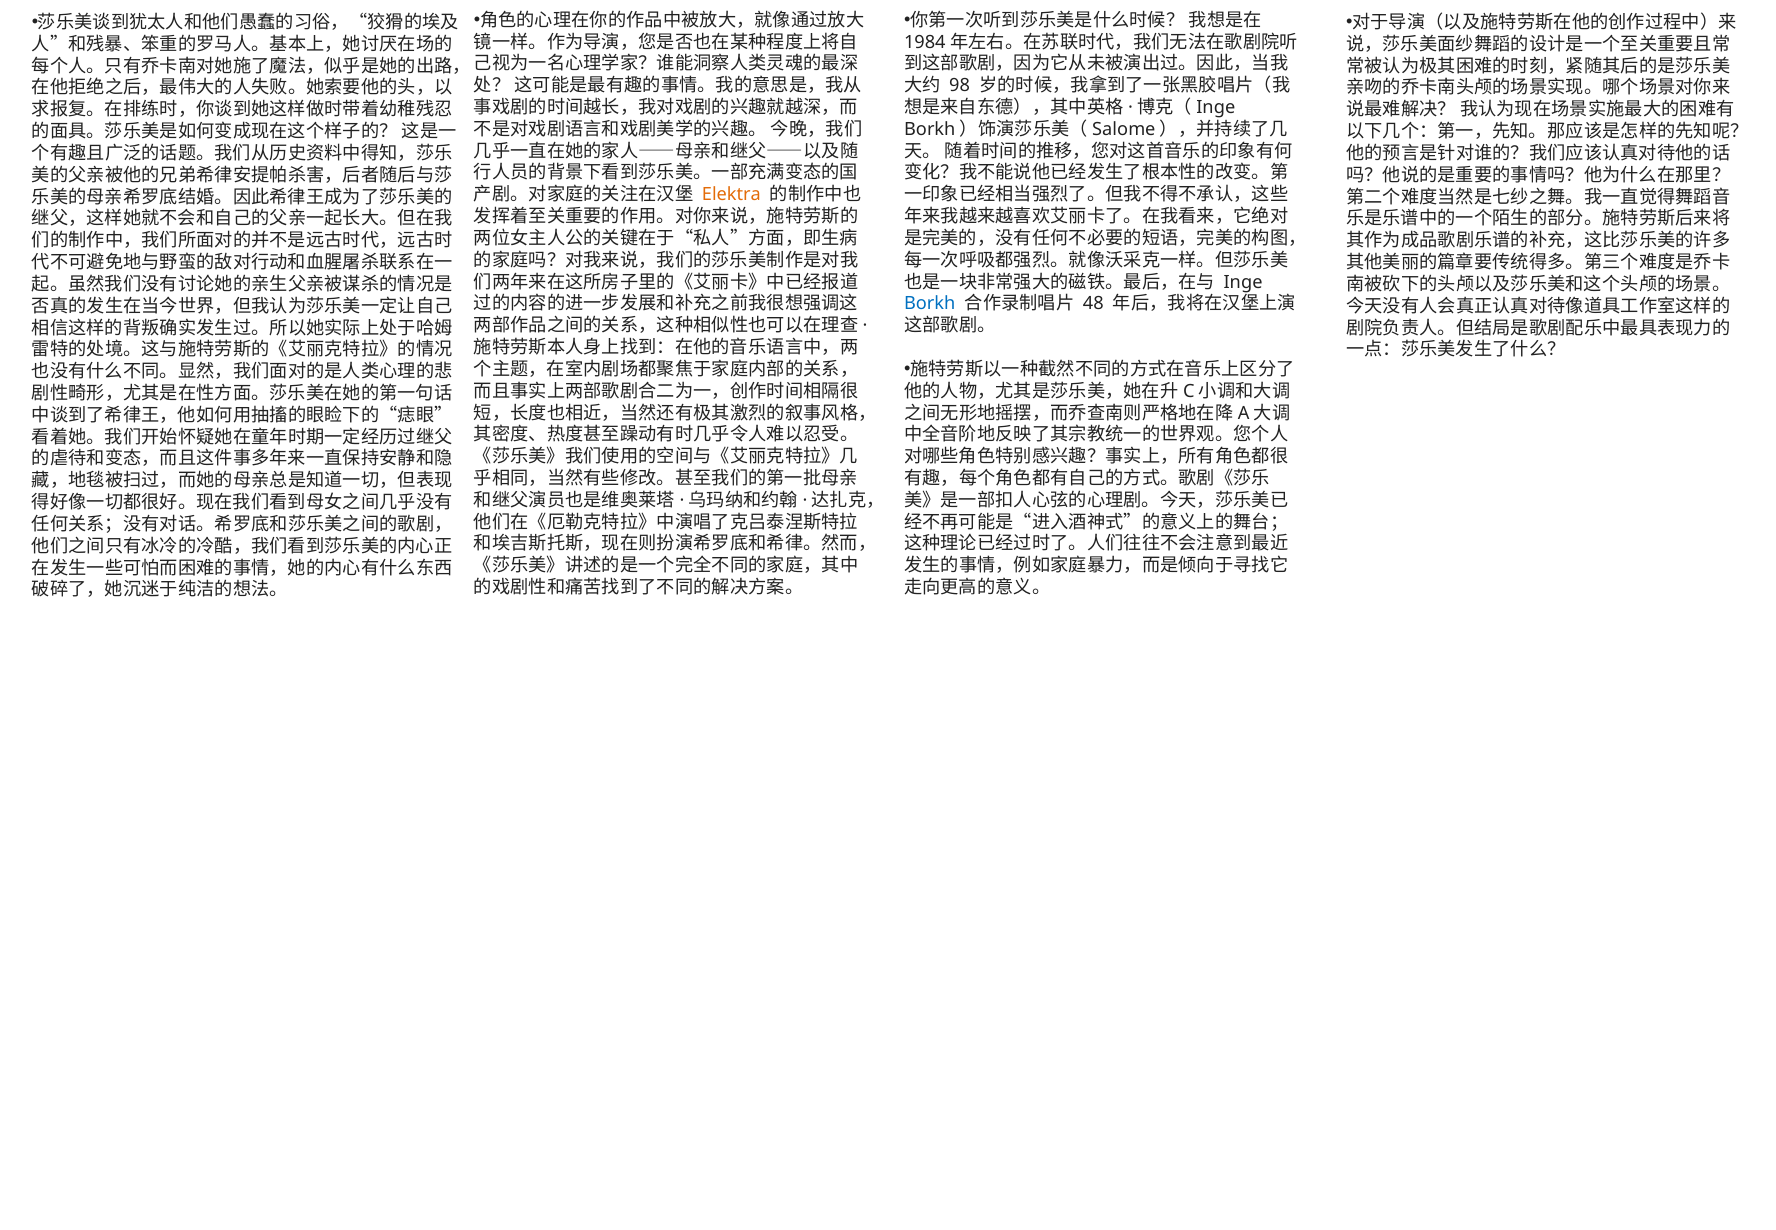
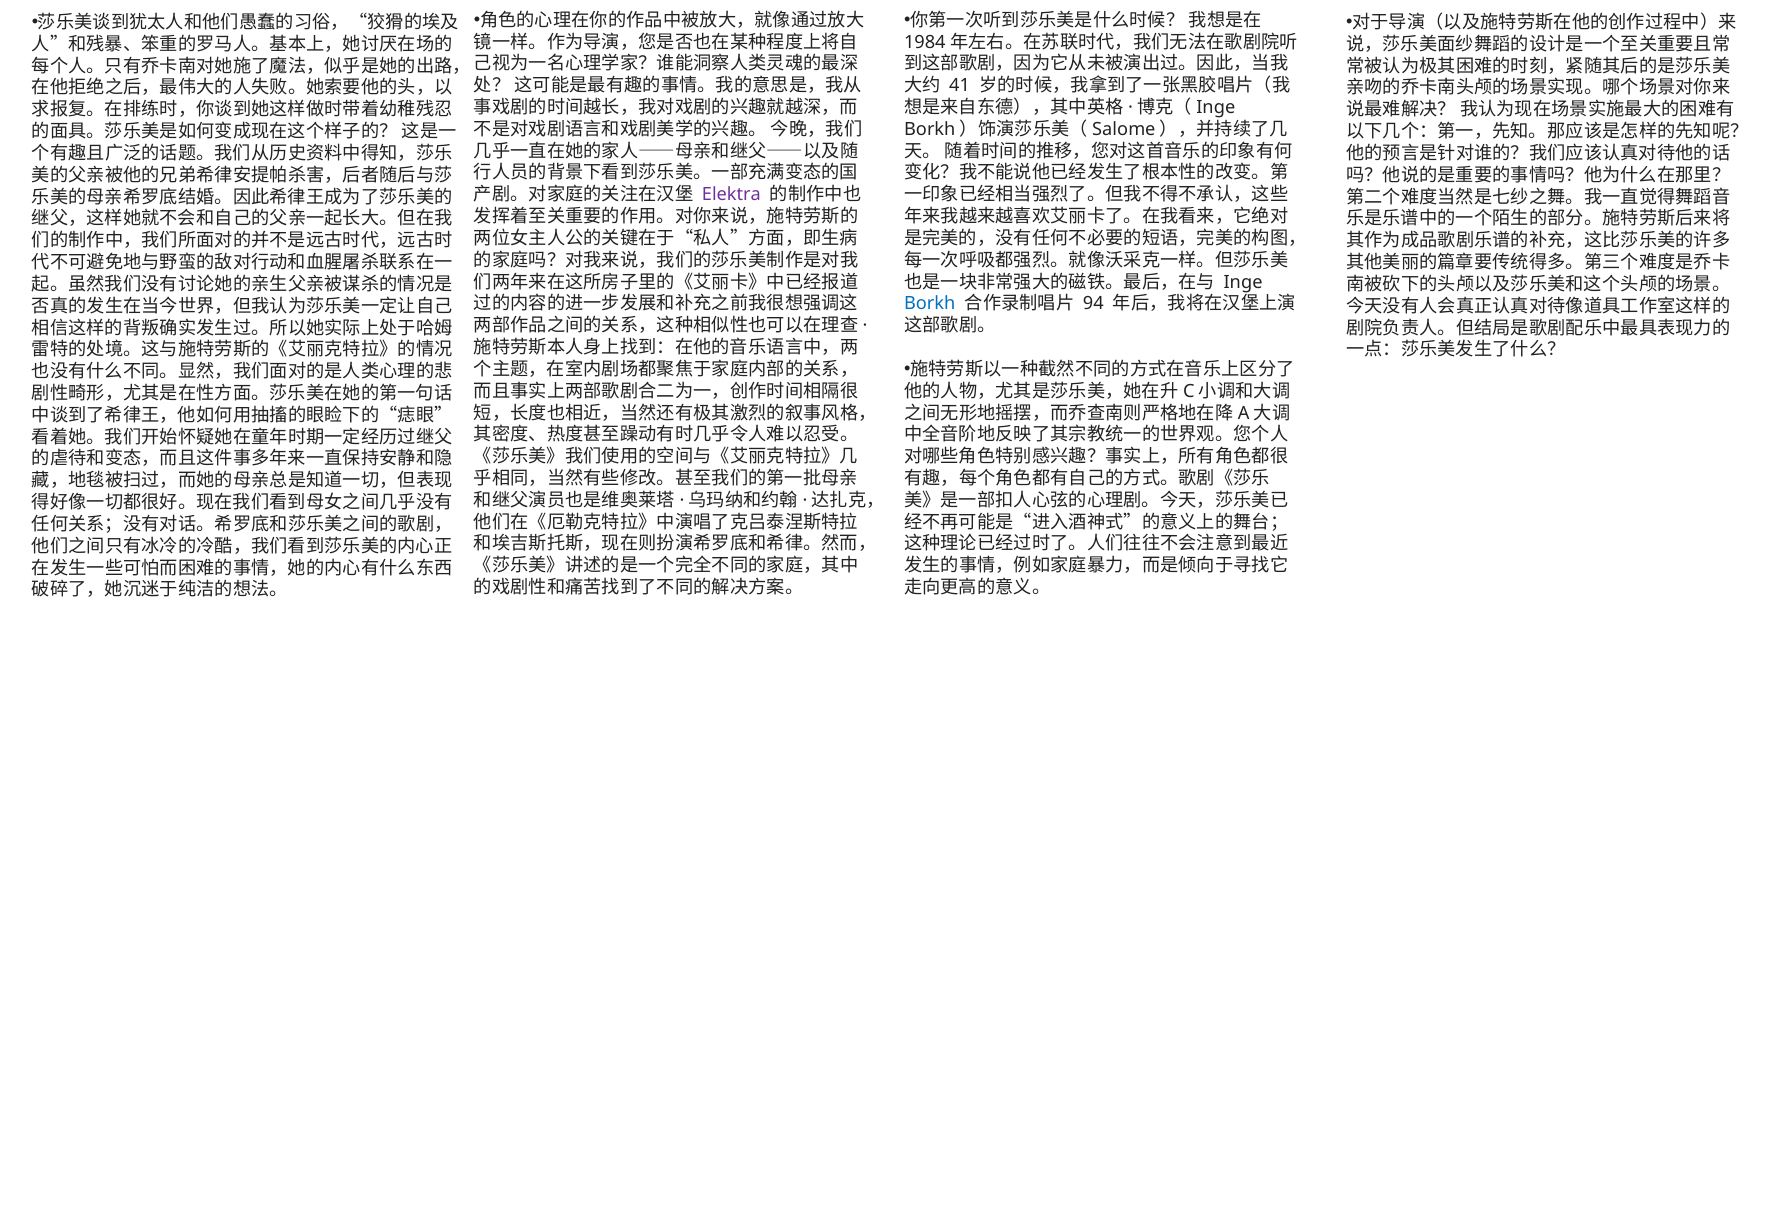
98: 98 -> 41 (960, 86)
Elektra colour: orange -> purple (731, 195)
48: 48 -> 94 (1093, 304)
